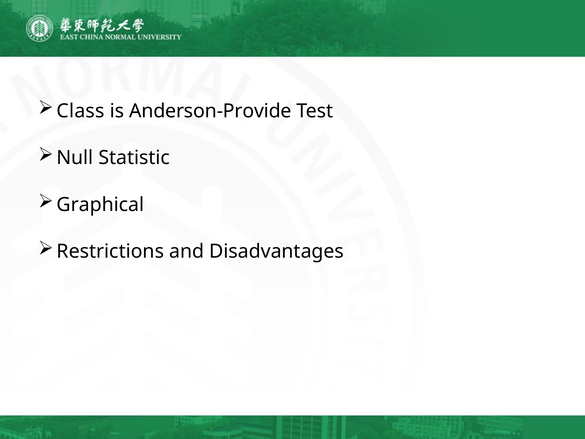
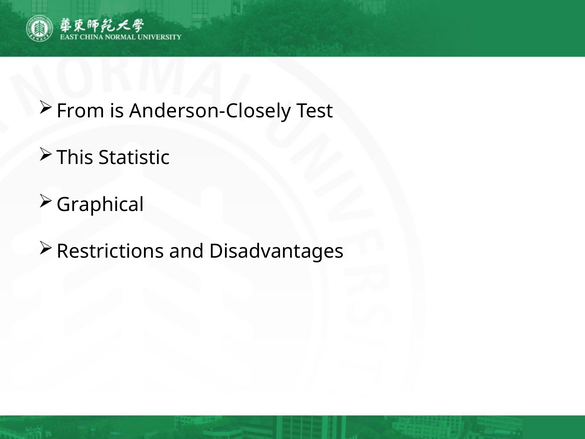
Class: Class -> From (81, 111)
Anderson-Provide: Anderson-Provide -> Anderson-Closely (210, 111)
Null: Null -> This (75, 158)
